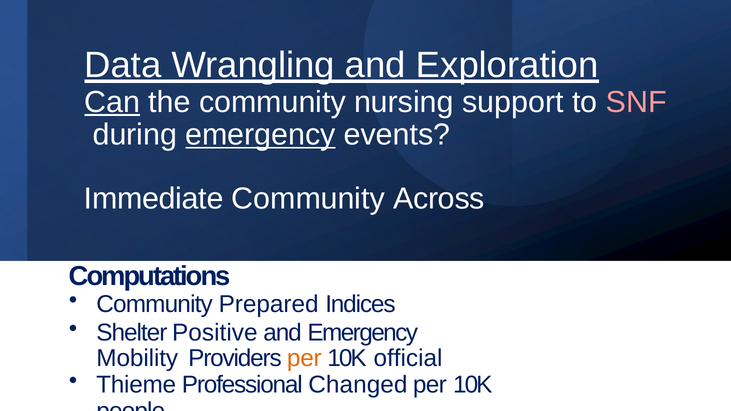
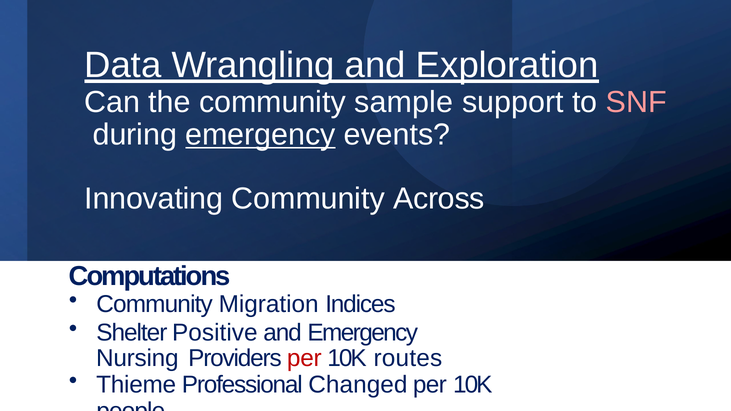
Can underline: present -> none (112, 102)
nursing: nursing -> sample (404, 102)
Immediate: Immediate -> Innovating (154, 199)
Prepared: Prepared -> Migration (269, 304)
Mobility: Mobility -> Nursing (137, 358)
per colour: orange -> red (304, 358)
official: official -> routes (408, 358)
